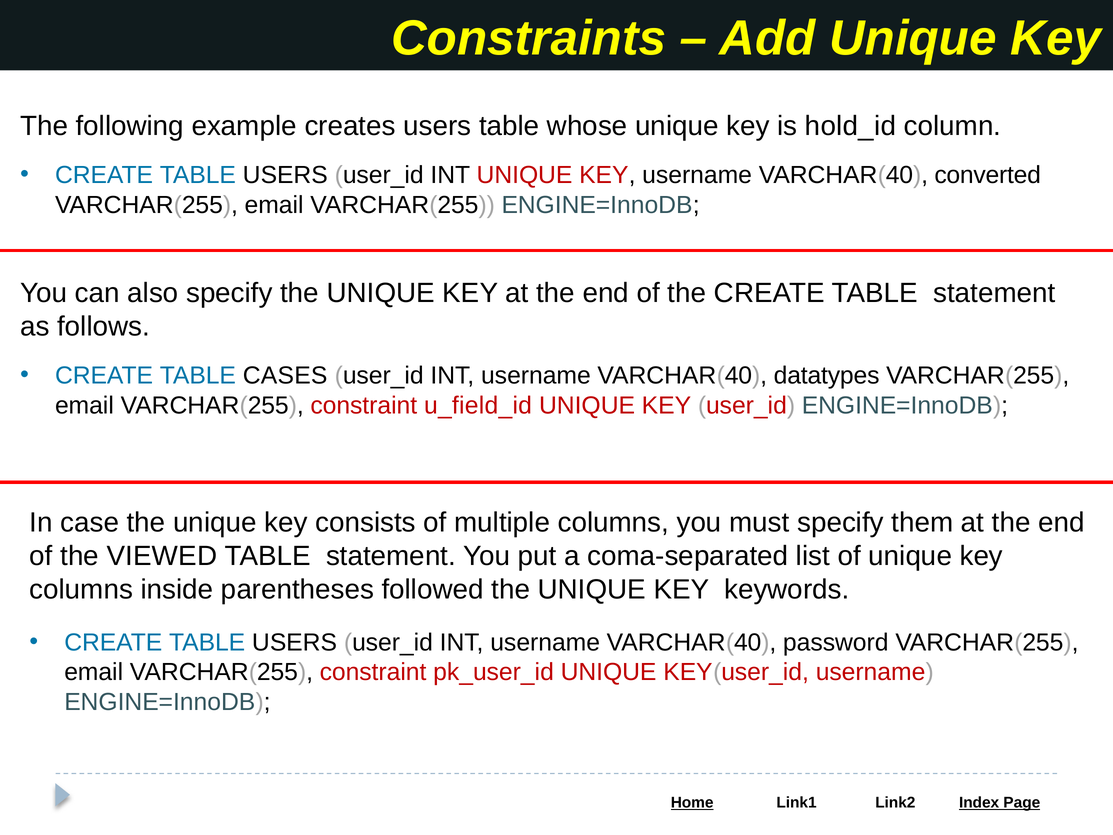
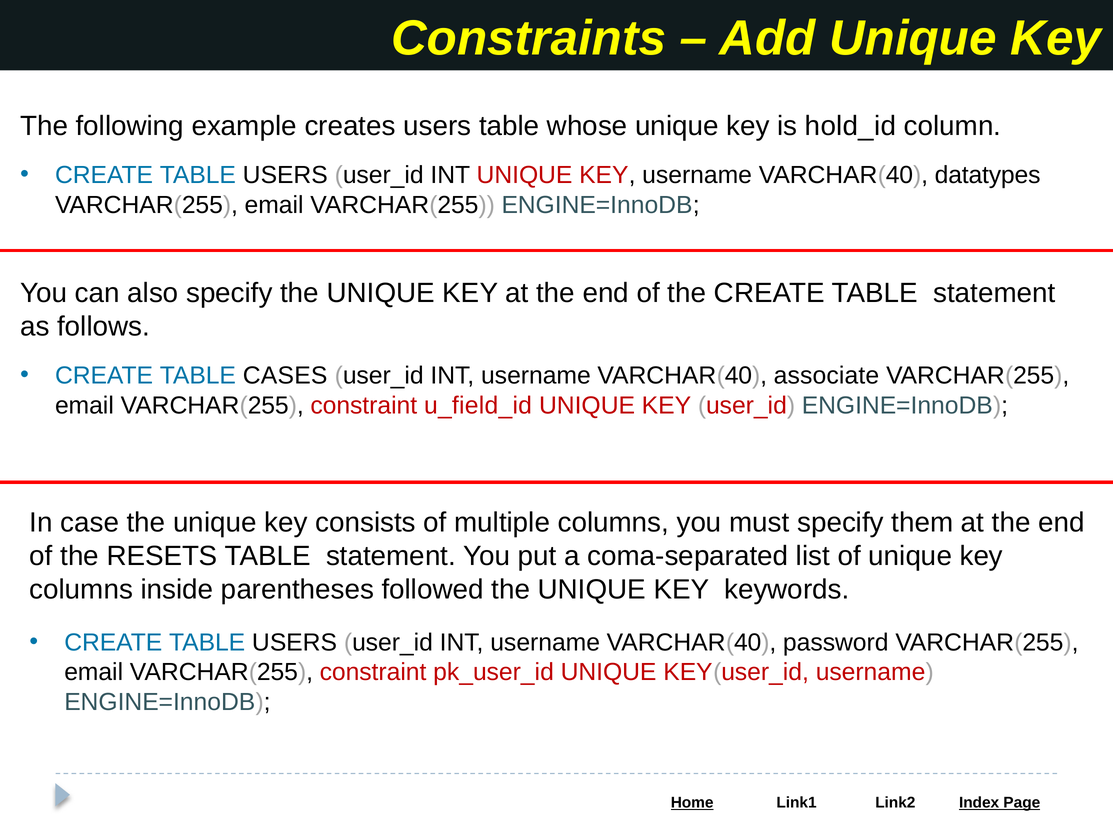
converted: converted -> datatypes (988, 175)
datatypes: datatypes -> associate (826, 376)
VIEWED: VIEWED -> RESETS (162, 556)
